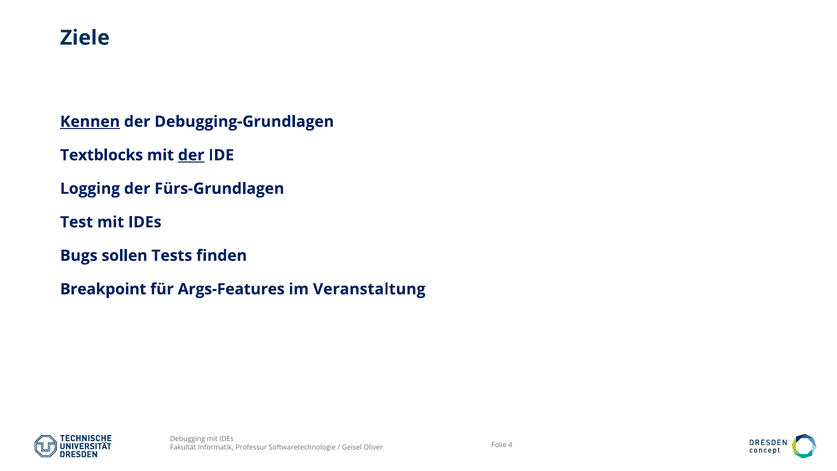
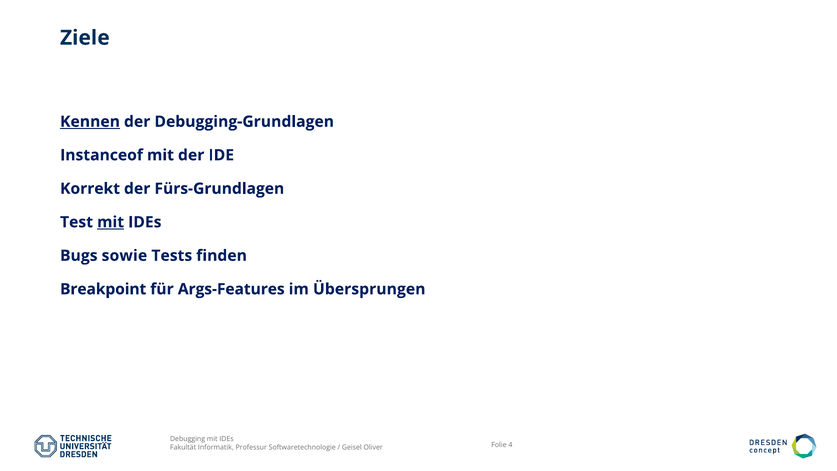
Textblocks: Textblocks -> Instanceof (101, 155)
der underline: present -> none (191, 155)
Logging: Logging -> Korrekt (90, 189)
mit underline: none -> present (111, 222)
sollen: sollen -> sowie (124, 256)
Veranstaltung: Veranstaltung -> Übersprungen (369, 289)
